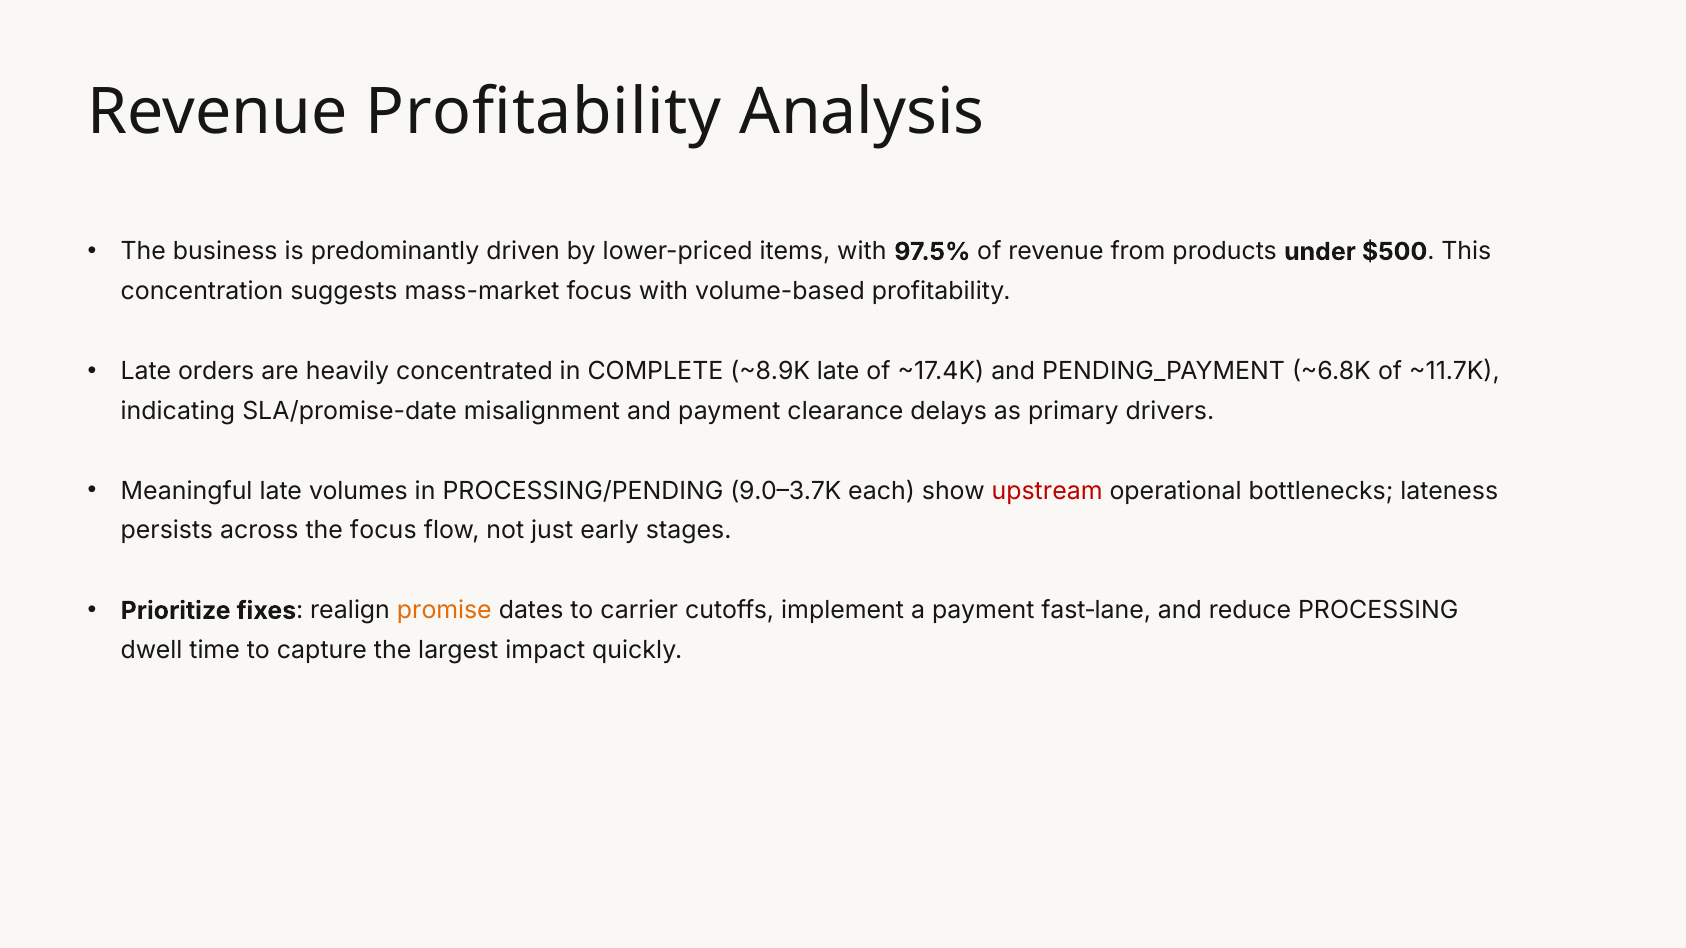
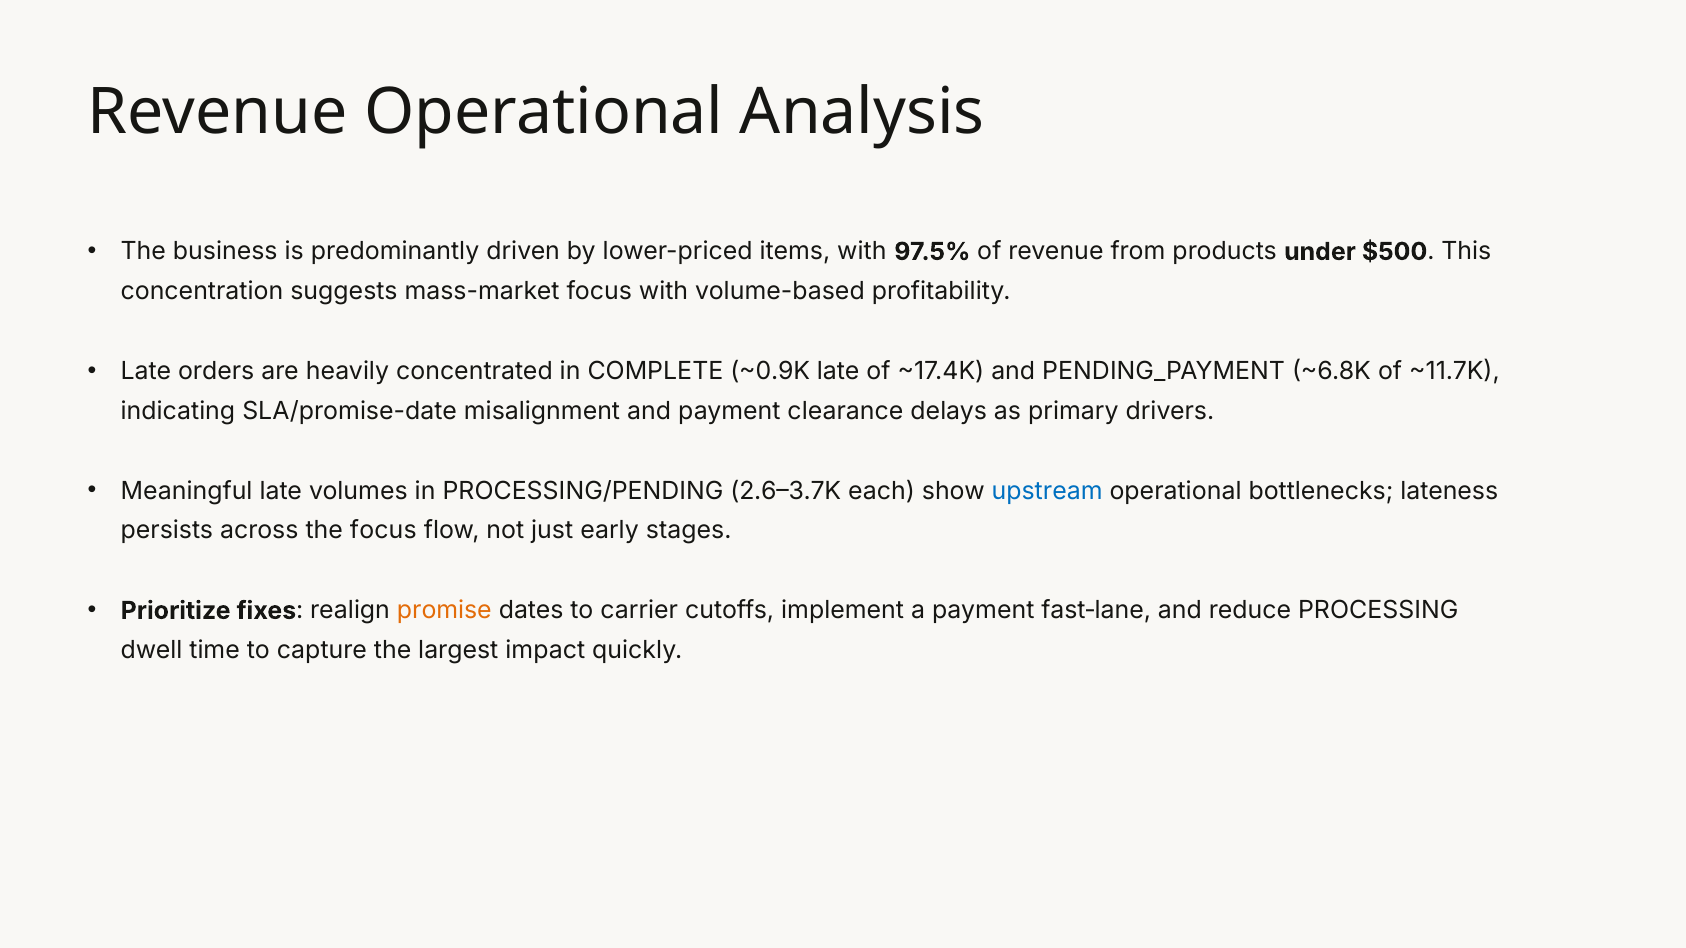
Revenue Profitability: Profitability -> Operational (544, 113)
~8.9K: ~8.9K -> ~0.9K (770, 372)
9.0–3.7K: 9.0–3.7K -> 2.6–3.7K (786, 491)
upstream colour: red -> blue (1047, 491)
